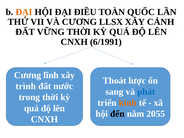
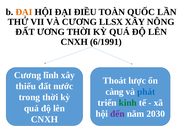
CẢNH: CẢNH -> NÔNG (161, 22)
VỮNG: VỮNG -> ƯƠNG (51, 32)
trình: trình -> thiếu (26, 86)
sang: sang -> càng (115, 92)
kinh colour: orange -> green (128, 103)
đến colour: black -> purple (117, 114)
2055: 2055 -> 2030 (156, 114)
